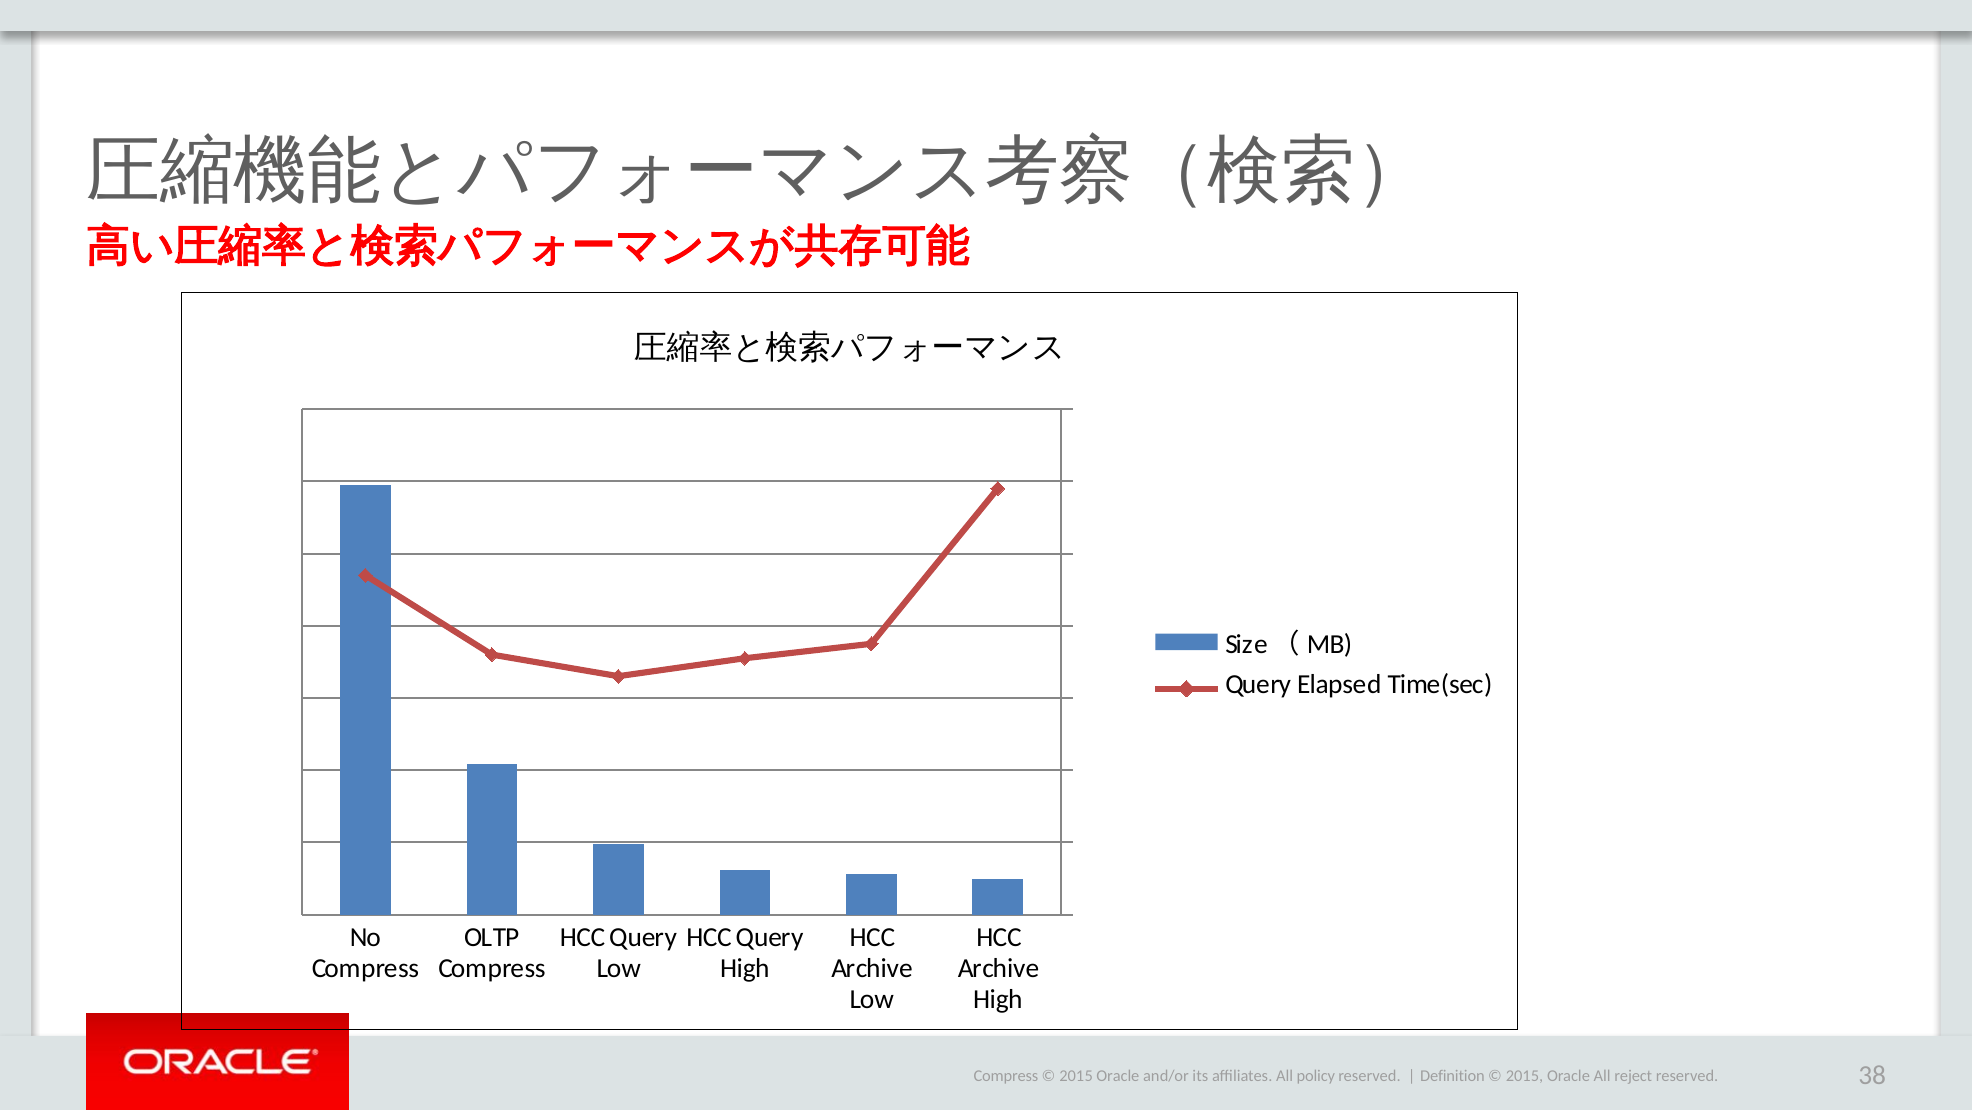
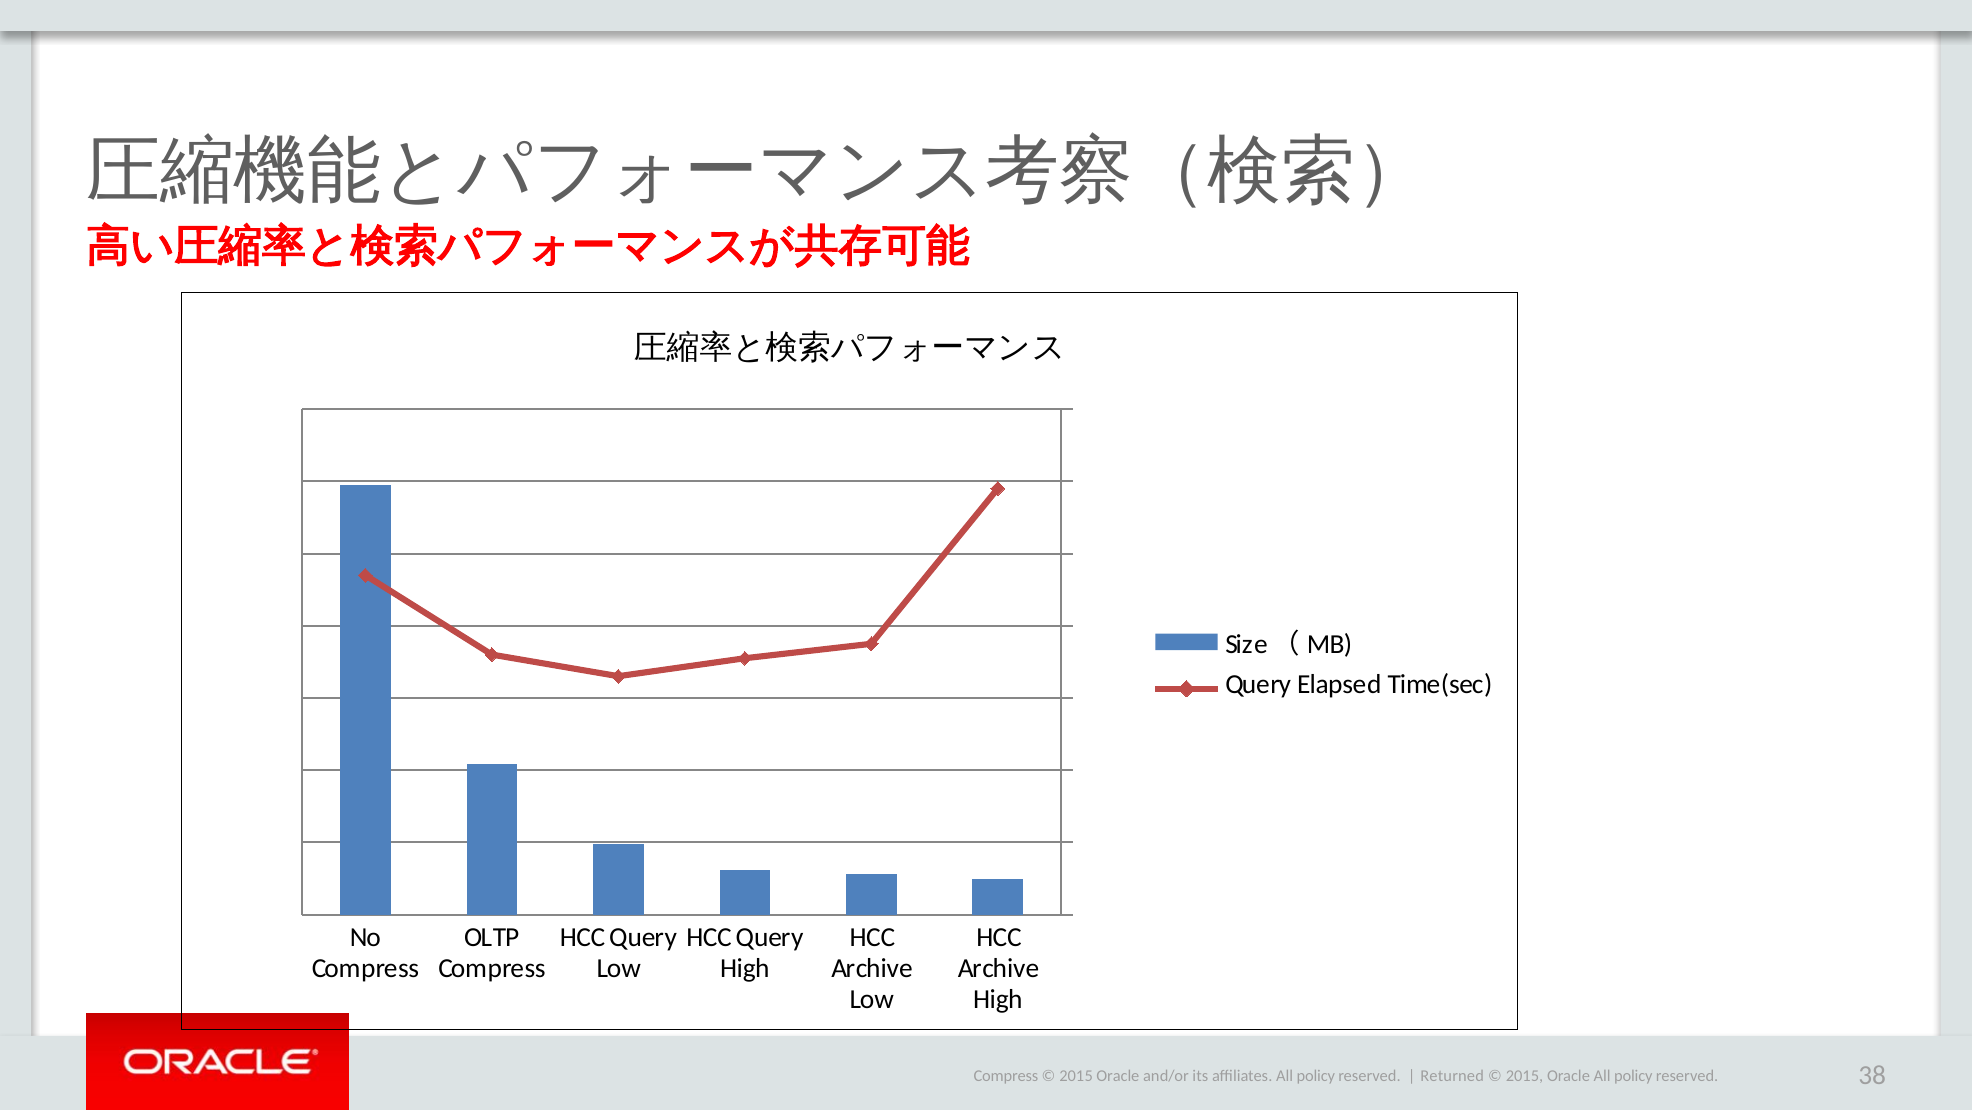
Definition: Definition -> Returned (1452, 1075)
Oracle All reject: reject -> policy (1633, 1075)
